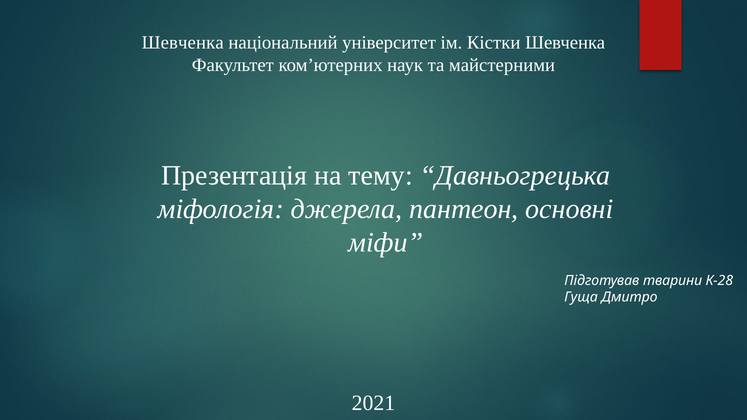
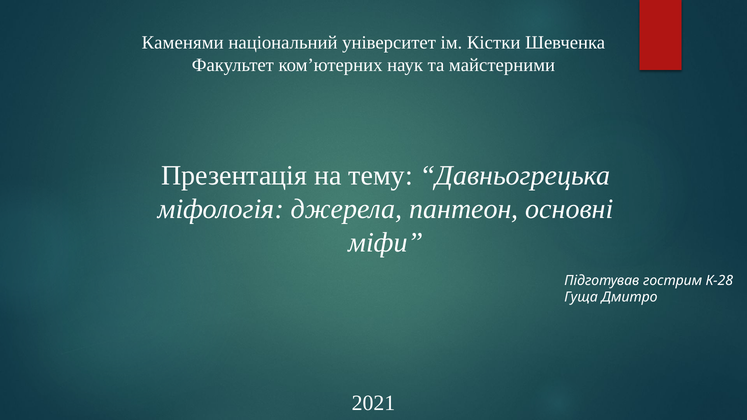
Шевченка: Шевченка -> Каменями (183, 43)
тварини: тварини -> гострим (673, 281)
